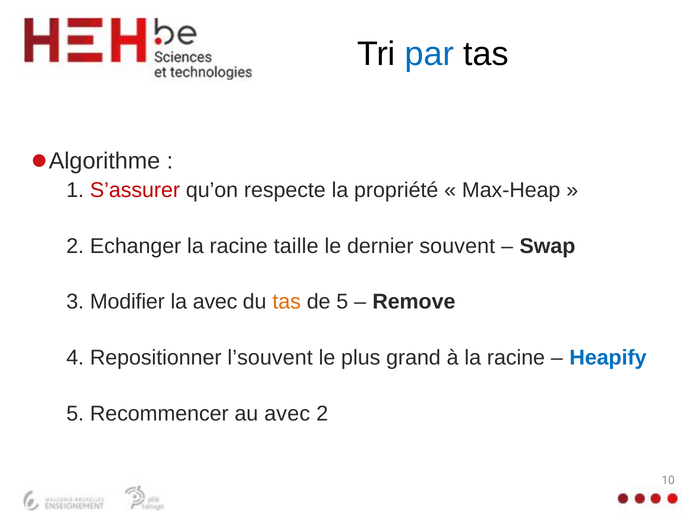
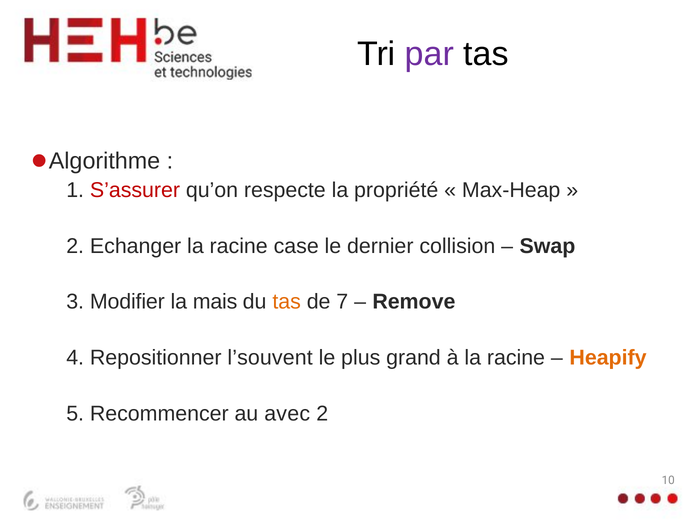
par colour: blue -> purple (429, 54)
taille: taille -> case (296, 246)
souvent: souvent -> collision (457, 246)
la avec: avec -> mais (215, 302)
de 5: 5 -> 7 (342, 302)
Heapify colour: blue -> orange (608, 358)
